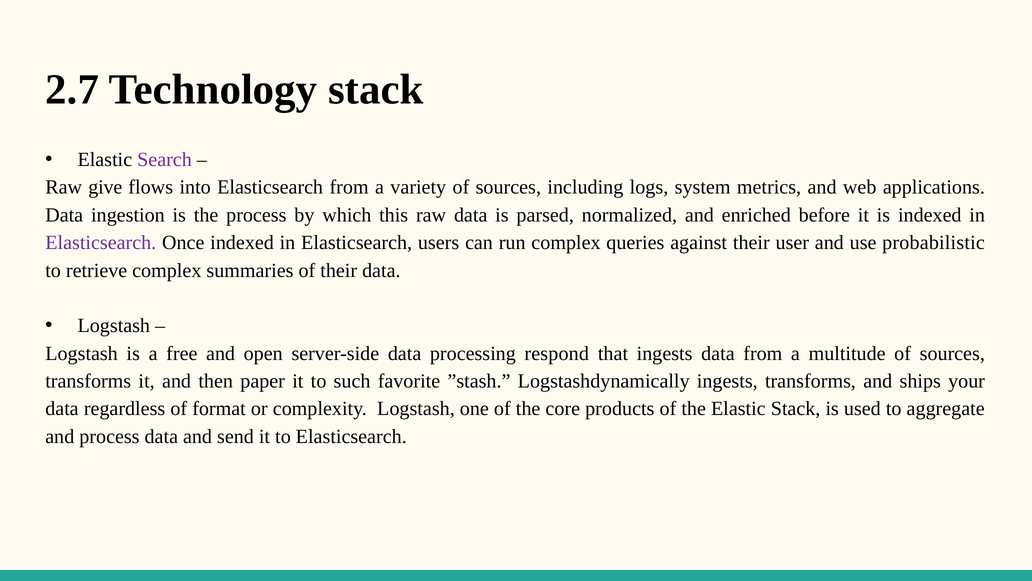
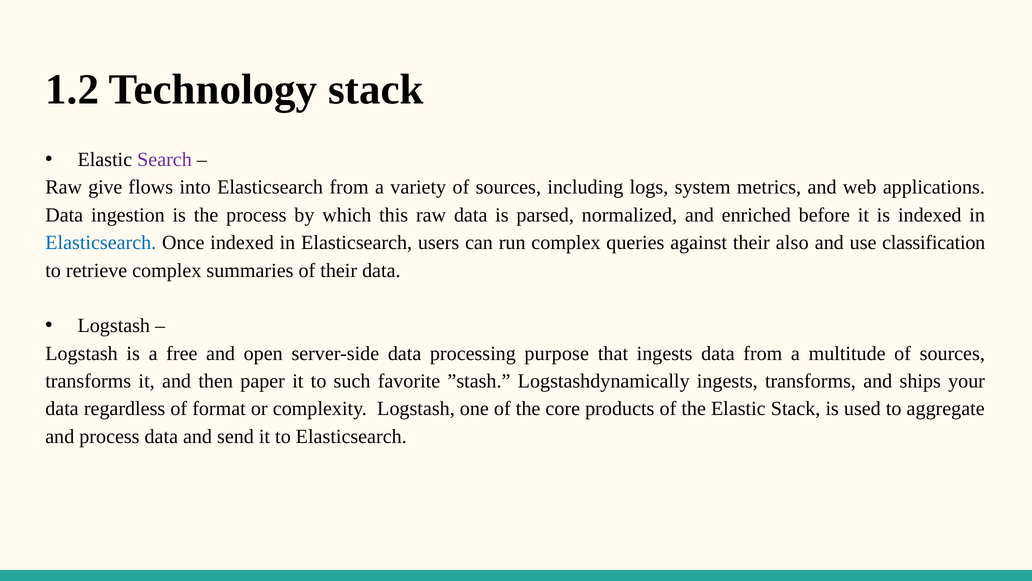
2.7: 2.7 -> 1.2 (72, 89)
Elasticsearch colour: purple -> blue (101, 243)
user: user -> also (792, 243)
probabilistic: probabilistic -> classification (934, 243)
respond: respond -> purpose (557, 353)
